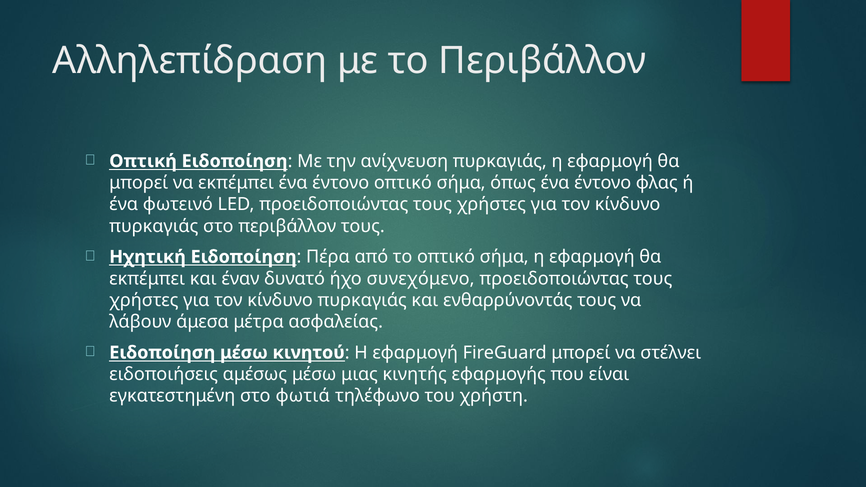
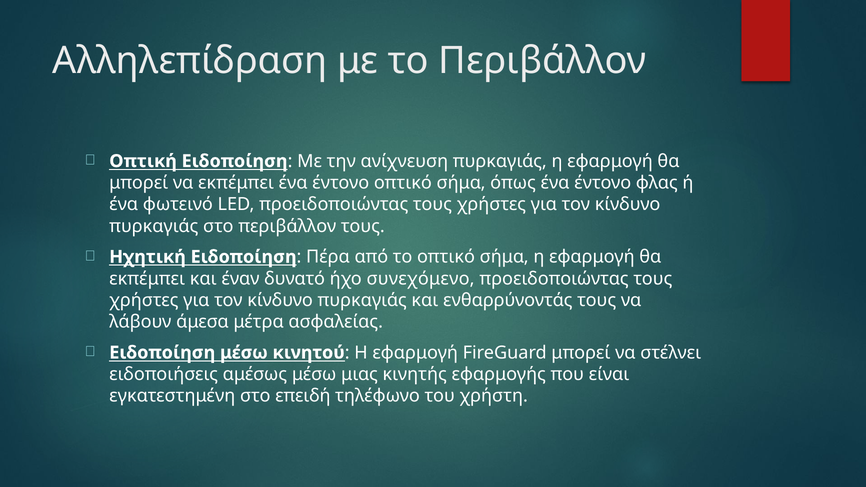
φωτιά: φωτιά -> επειδή (303, 396)
